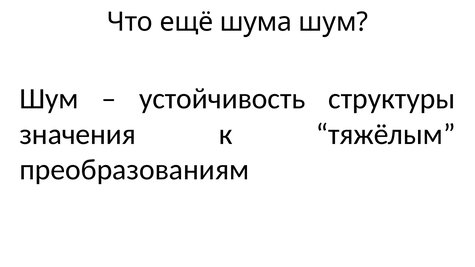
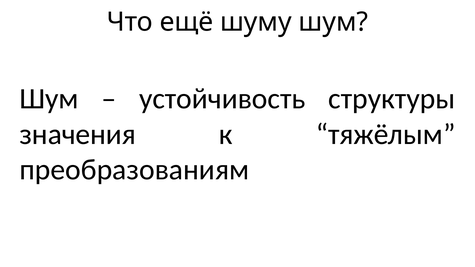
шума: шума -> шуму (256, 22)
